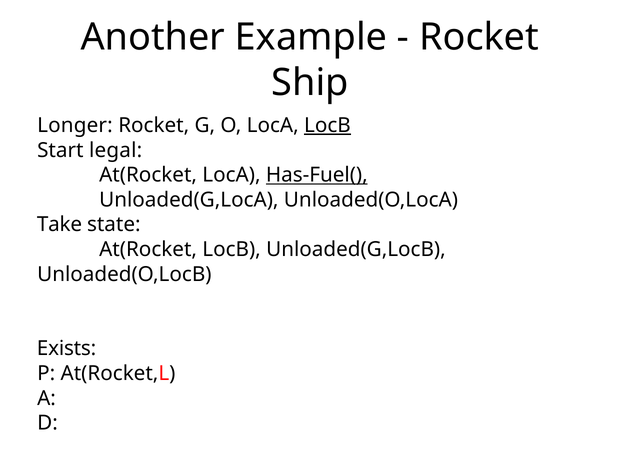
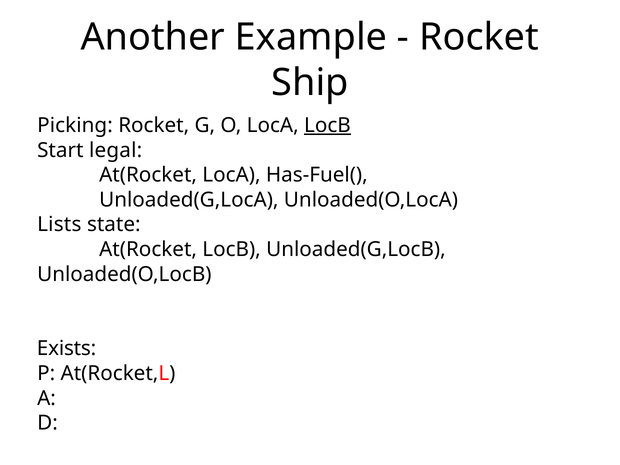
Longer: Longer -> Picking (75, 125)
Has-Fuel( underline: present -> none (317, 175)
Take: Take -> Lists (59, 225)
